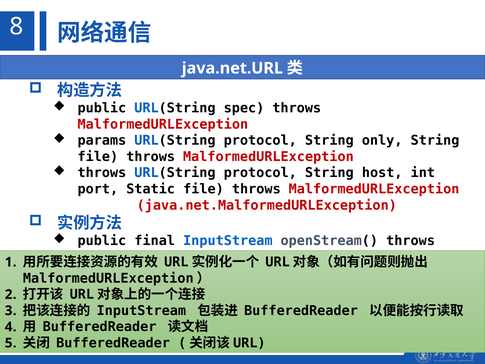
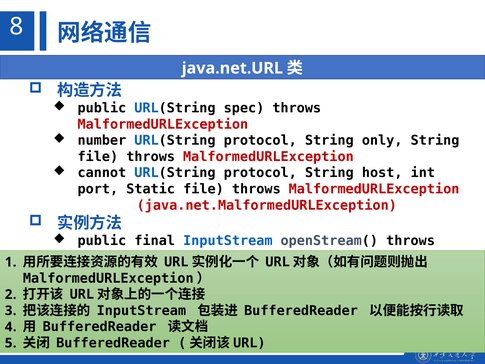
params: params -> number (102, 140)
throws: throws -> cannot (102, 173)
